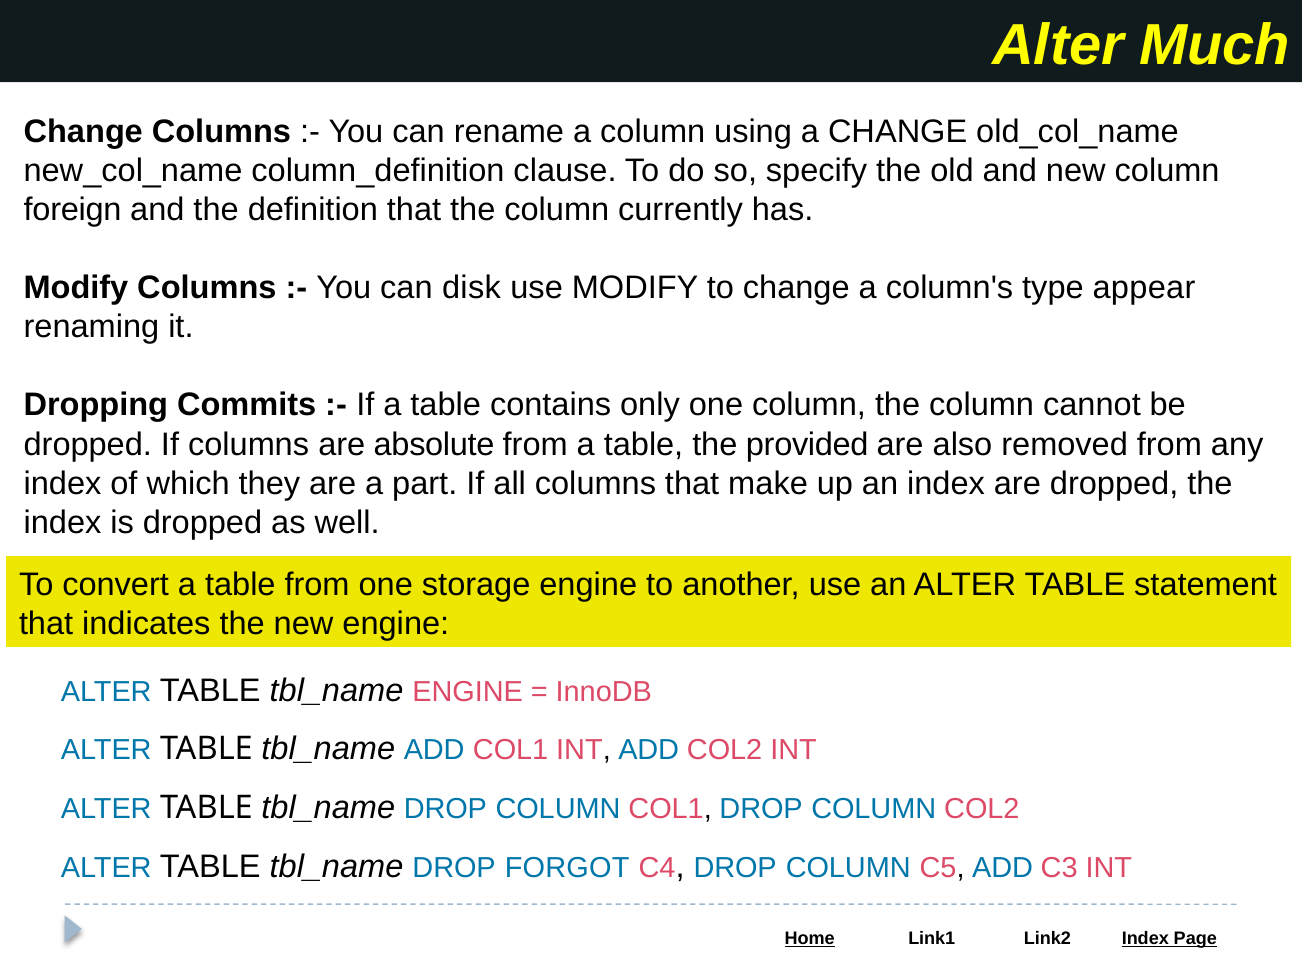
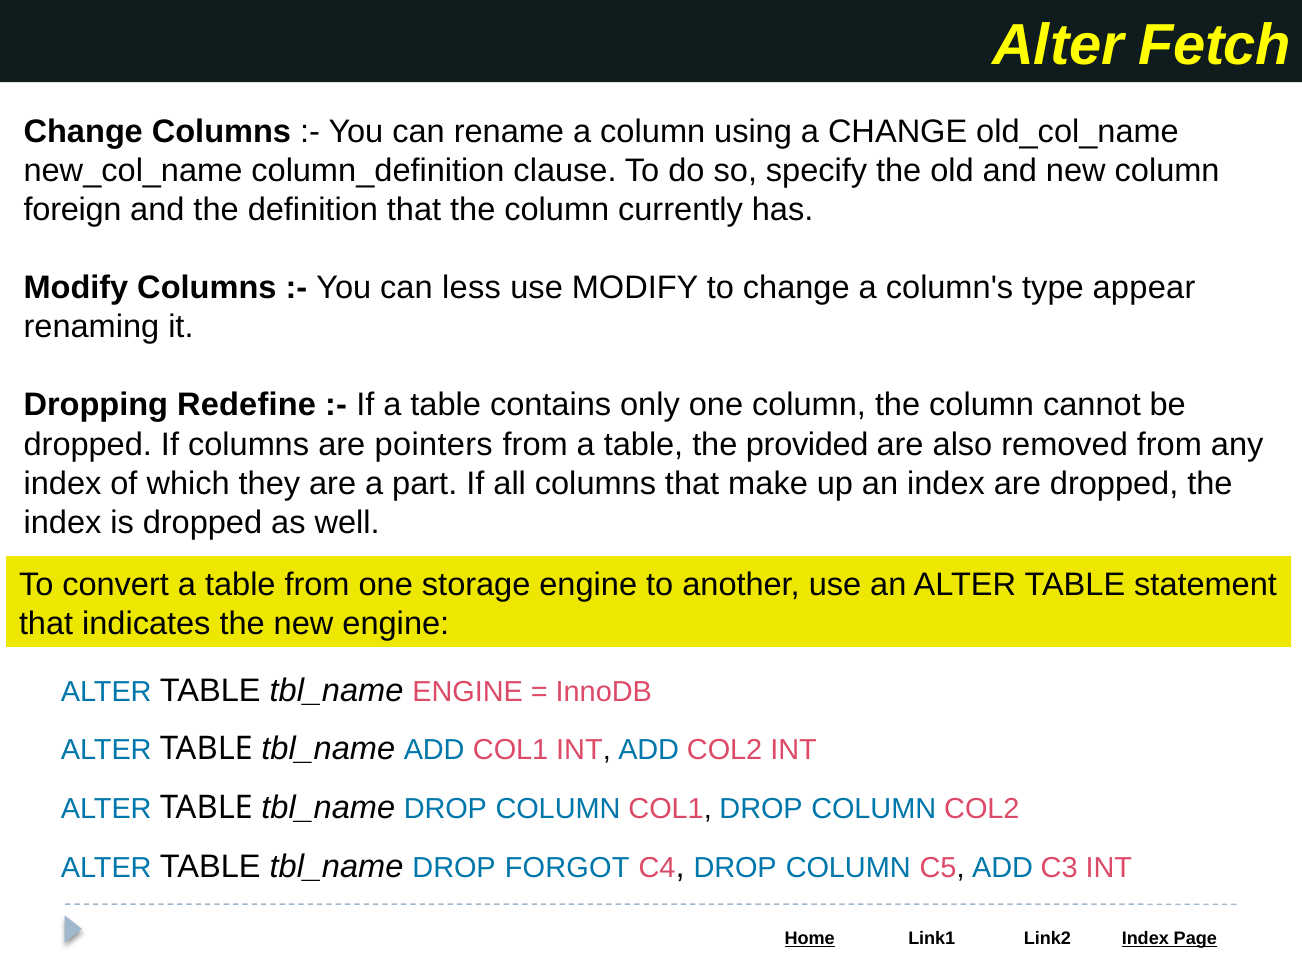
Much: Much -> Fetch (1215, 45)
disk: disk -> less (471, 288)
Commits: Commits -> Redefine (247, 405)
absolute: absolute -> pointers (434, 444)
